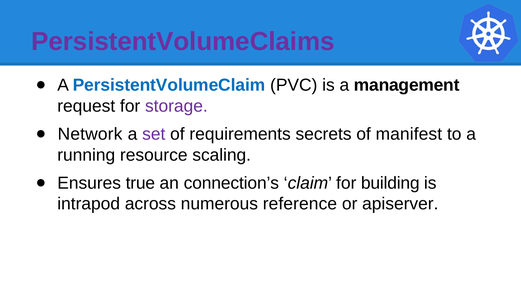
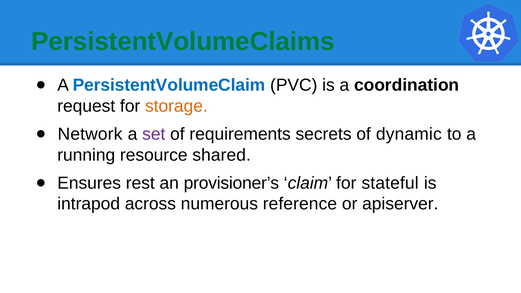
PersistentVolumeClaims colour: purple -> green (183, 42)
management: management -> coordination (407, 85)
storage colour: purple -> orange (176, 106)
manifest: manifest -> dynamic (409, 134)
scaling: scaling -> shared (222, 155)
true: true -> rest (140, 183)
connection’s: connection’s -> provisioner’s (231, 183)
building: building -> stateful (390, 183)
